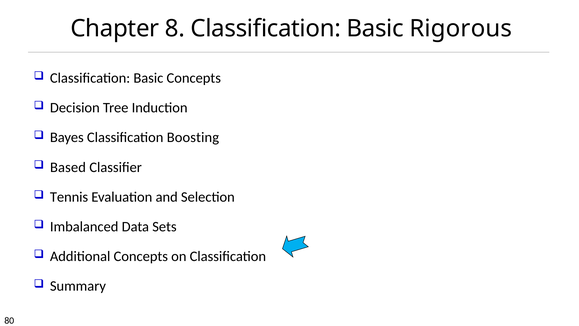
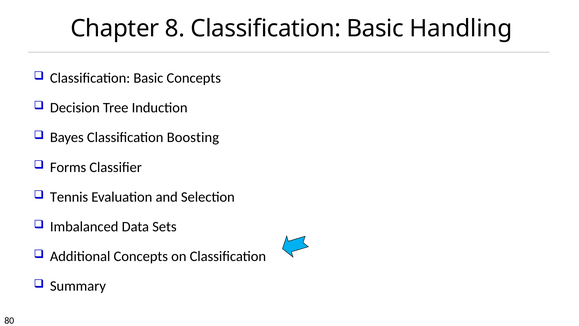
Rigorous: Rigorous -> Handling (461, 29)
Based: Based -> Forms (68, 167)
